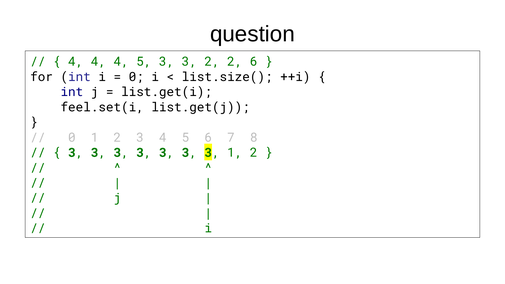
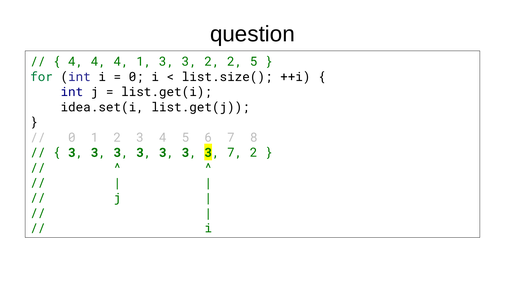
4 4 5: 5 -> 1 (144, 62)
2 6: 6 -> 5 (254, 62)
for colour: black -> green (42, 77)
feel.set(i: feel.set(i -> idea.set(i (102, 107)
3 1: 1 -> 7 (235, 153)
